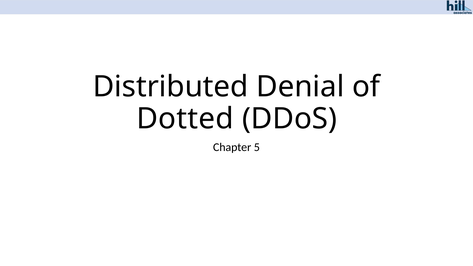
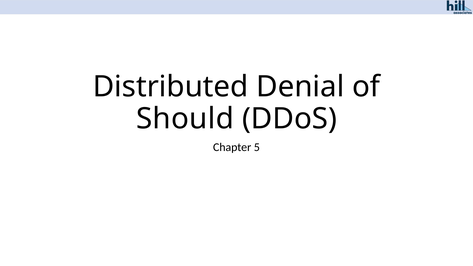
Dotted: Dotted -> Should (185, 119)
